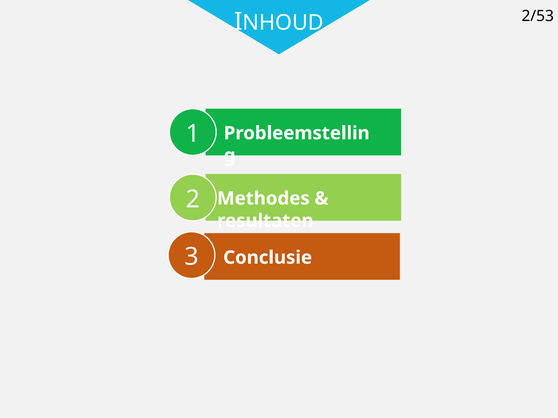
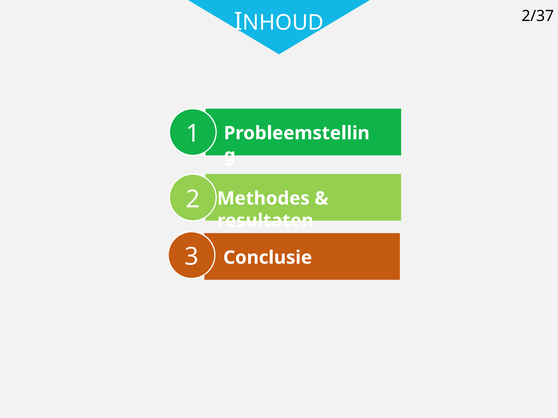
2/53: 2/53 -> 2/37 (538, 16)
